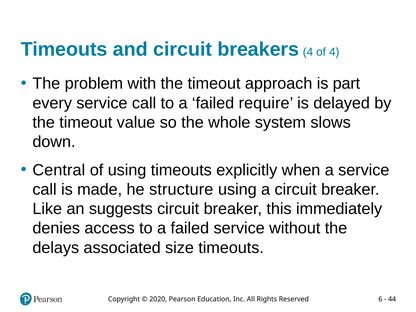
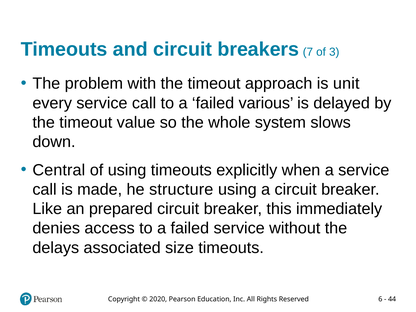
breakers 4: 4 -> 7 (308, 52)
of 4: 4 -> 3 (334, 52)
part: part -> unit (346, 84)
require: require -> various (266, 103)
suggests: suggests -> prepared (121, 209)
